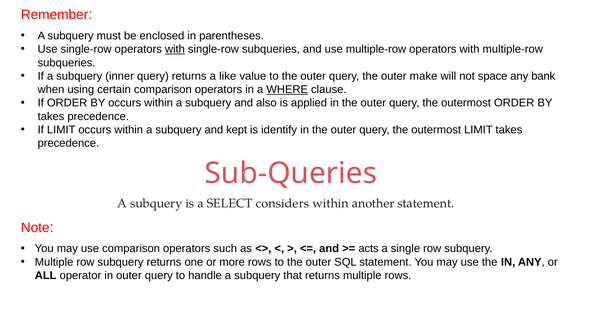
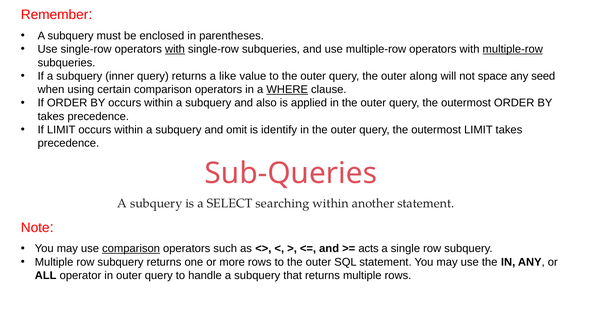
multiple-row underline: none -> present (513, 49)
make: make -> along (424, 76)
bank: bank -> seed (543, 76)
kept: kept -> omit (237, 130)
considers: considers -> searching (282, 203)
comparison underline: none -> present (131, 248)
